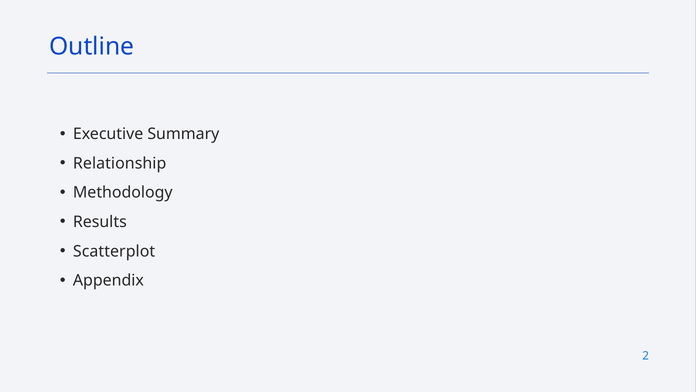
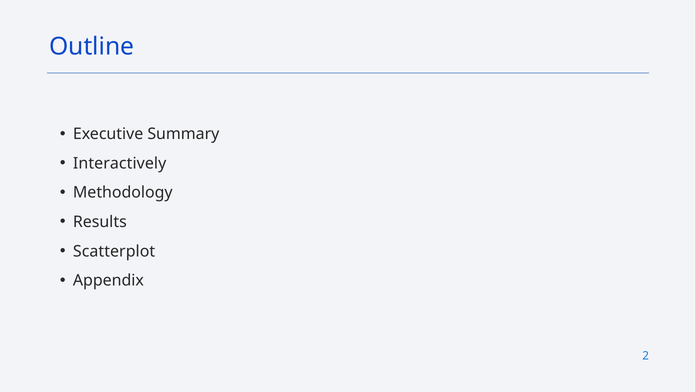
Relationship: Relationship -> Interactively (120, 163)
